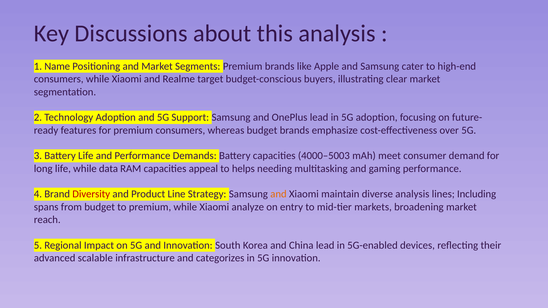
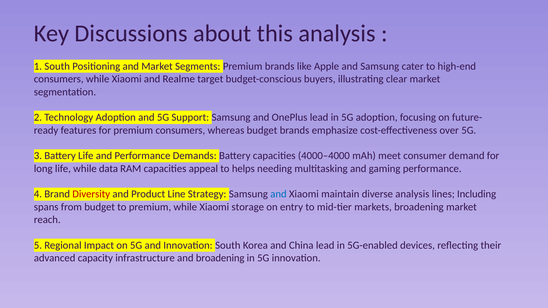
1 Name: Name -> South (57, 66)
4000–5003: 4000–5003 -> 4000–4000 (324, 156)
and colour: orange -> blue (278, 194)
analyze: analyze -> storage (248, 207)
scalable: scalable -> capacity (95, 258)
and categorizes: categorizes -> broadening (220, 258)
